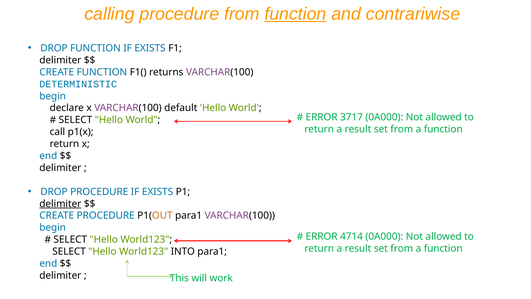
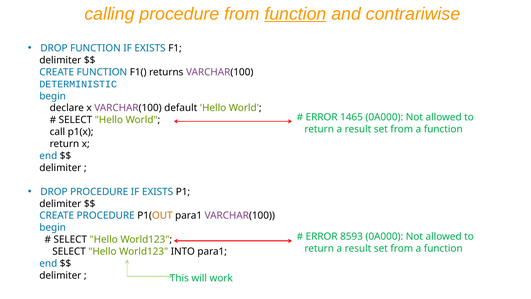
3717: 3717 -> 1465 (351, 117)
delimiter underline: present -> none (60, 204)
4714: 4714 -> 8593 (351, 236)
